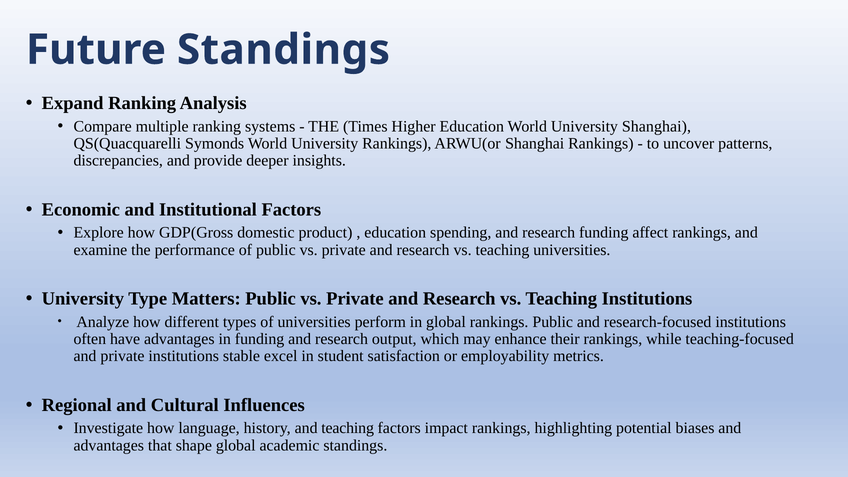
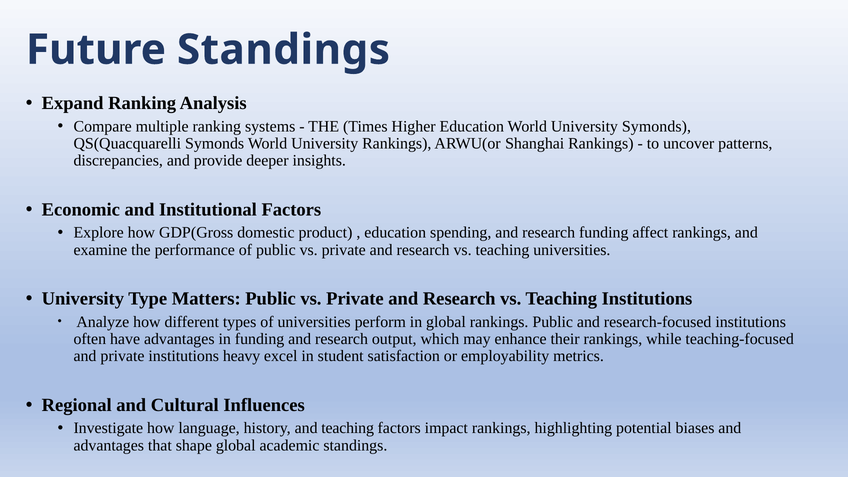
University Shanghai: Shanghai -> Symonds (656, 126)
stable: stable -> heavy (242, 356)
